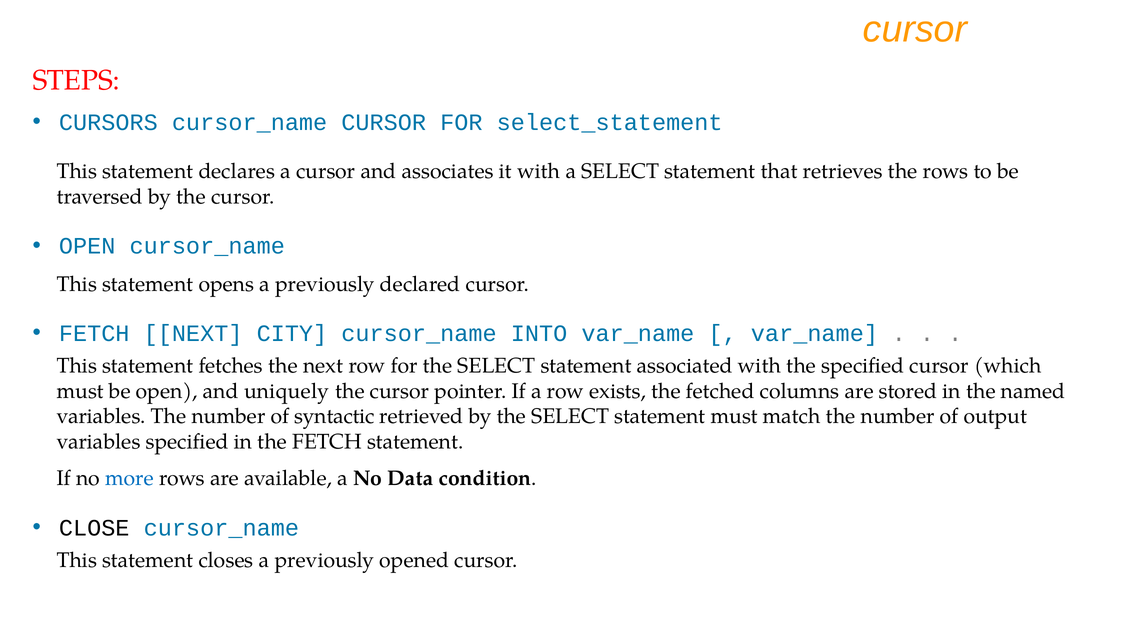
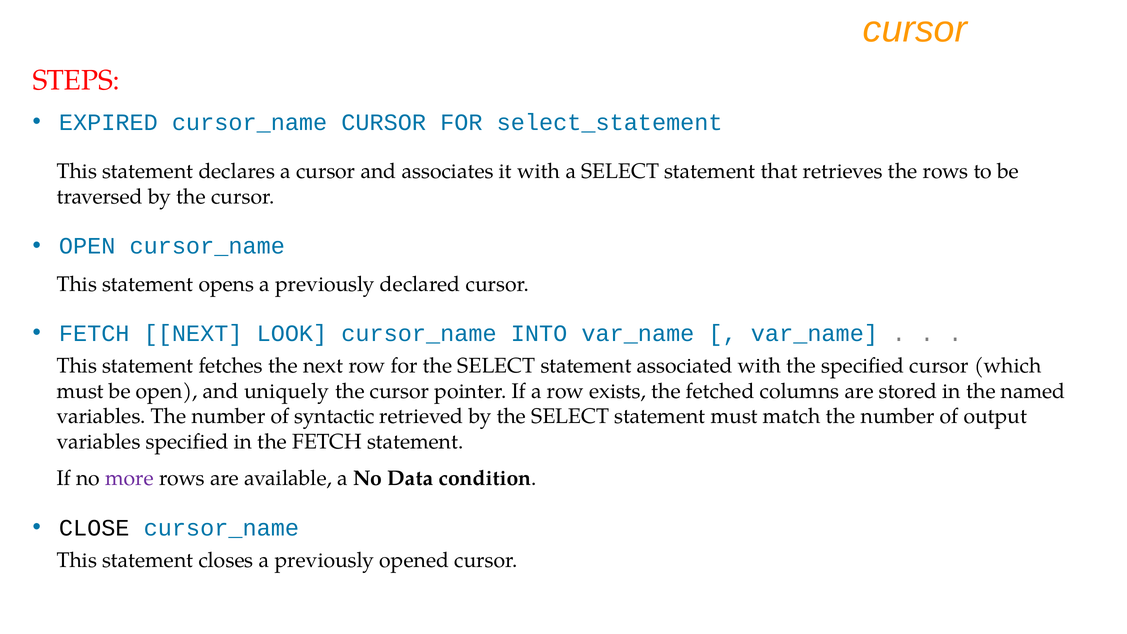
CURSORS: CURSORS -> EXPIRED (108, 122)
CITY: CITY -> LOOK (292, 333)
more colour: blue -> purple (130, 478)
